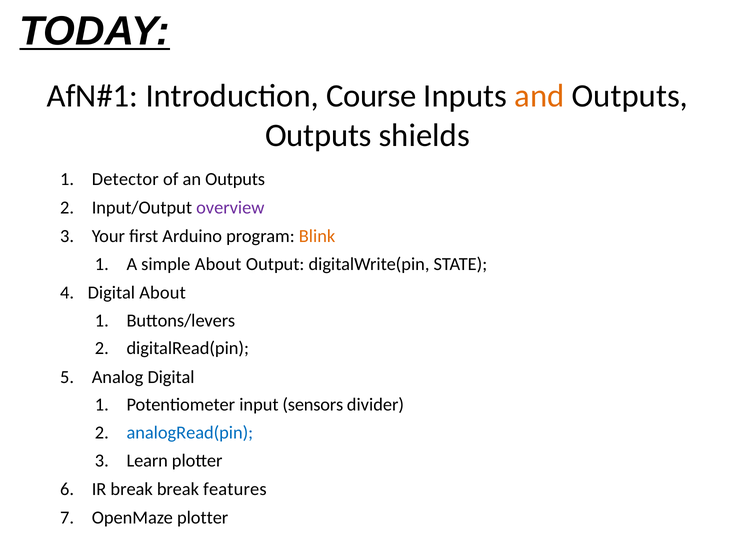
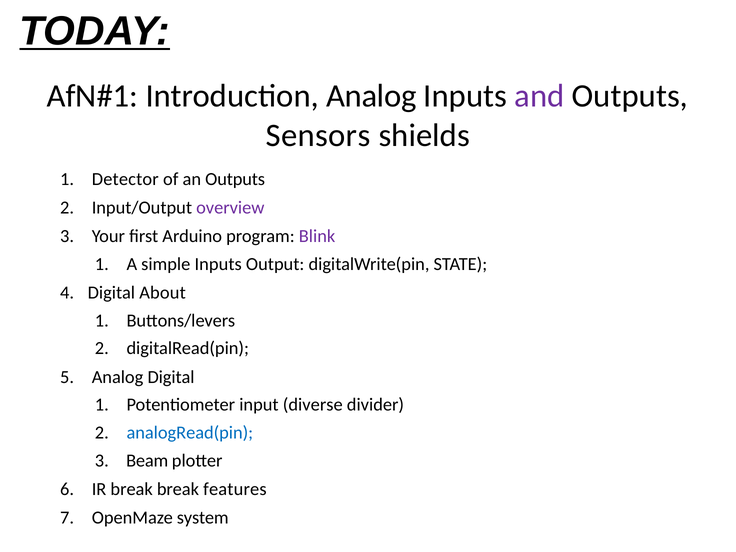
Introduction Course: Course -> Analog (371, 96)
and colour: orange -> purple (539, 96)
Outputs: Outputs -> Sensors (318, 135)
Blink colour: orange -> purple (317, 236)
simple About: About -> Inputs (218, 264)
sensors: sensors -> diverse (313, 405)
Learn: Learn -> Beam (147, 461)
OpenMaze plotter: plotter -> system (203, 518)
